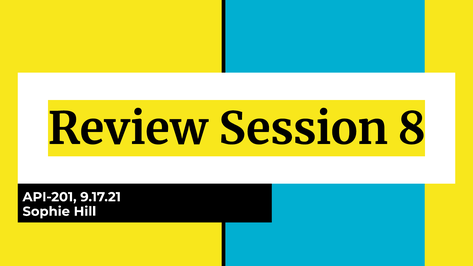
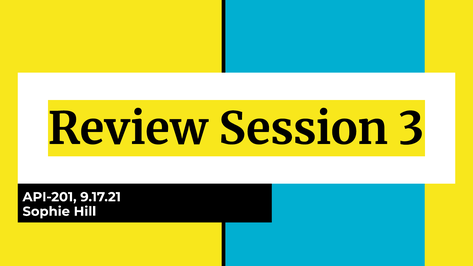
8: 8 -> 3 (411, 129)
